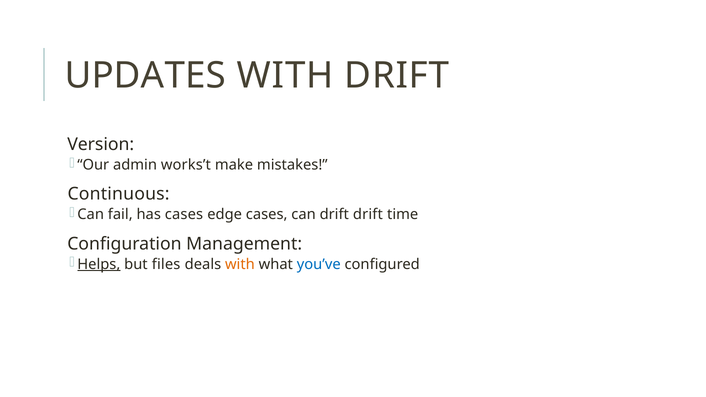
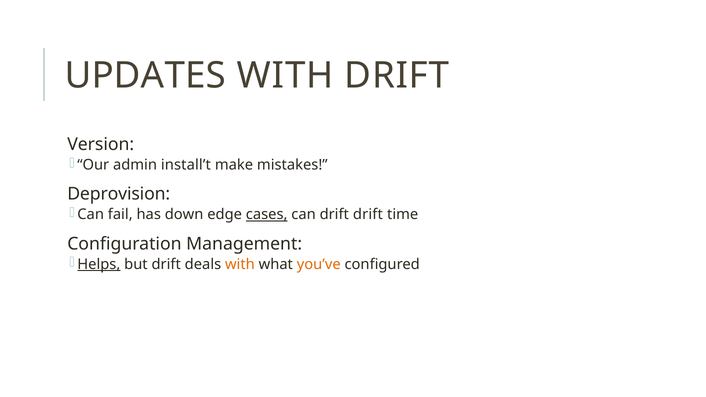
works’t: works’t -> install’t (186, 165)
Continuous: Continuous -> Deprovision (119, 194)
has cases: cases -> down (184, 215)
cases underline: none -> present (267, 215)
but files: files -> drift (166, 264)
you’ve colour: blue -> orange (319, 264)
